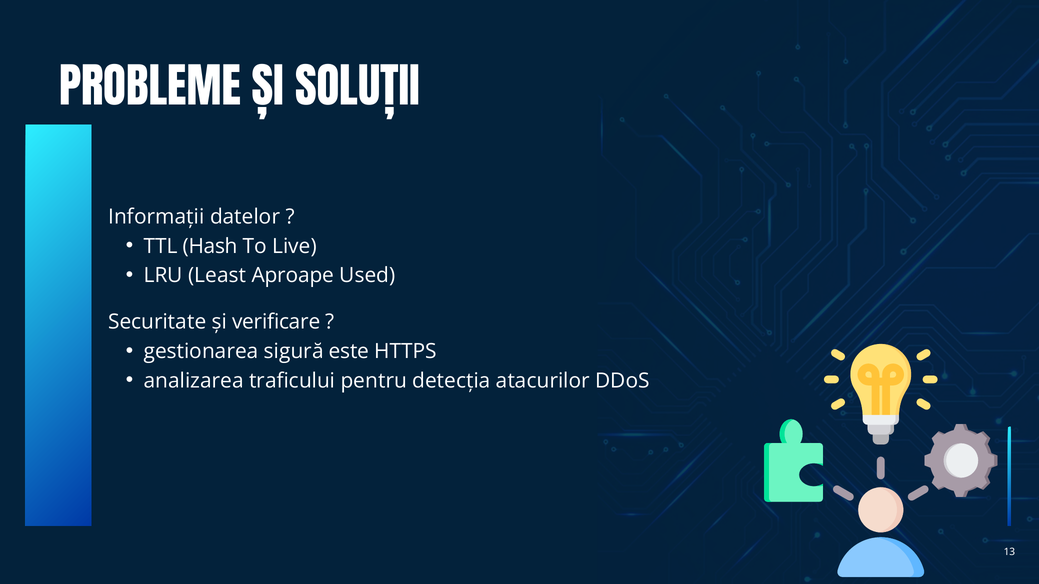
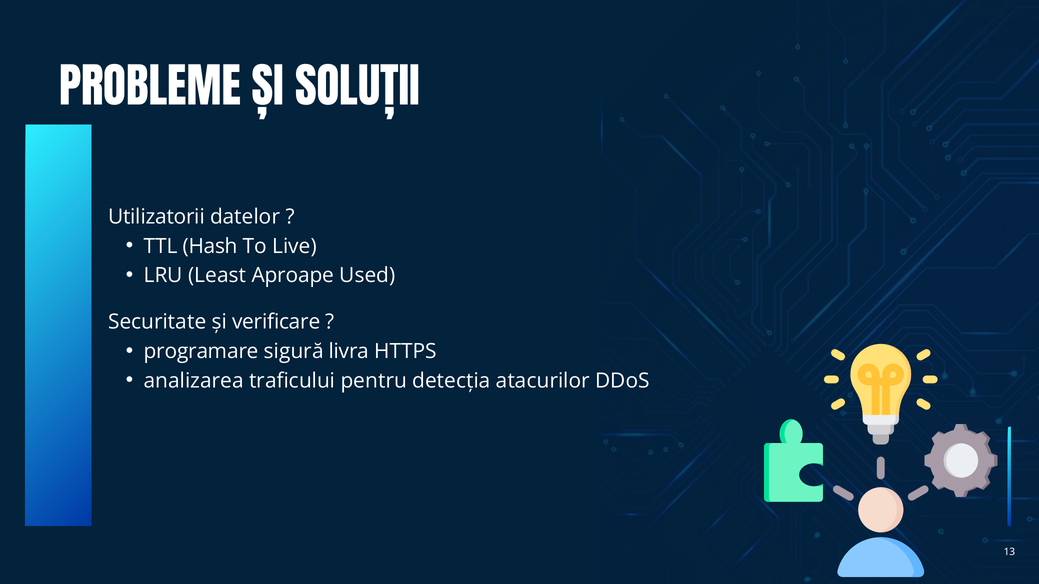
Informații: Informații -> Utilizatorii (156, 217)
gestionarea: gestionarea -> programare (201, 352)
este: este -> livra (349, 352)
